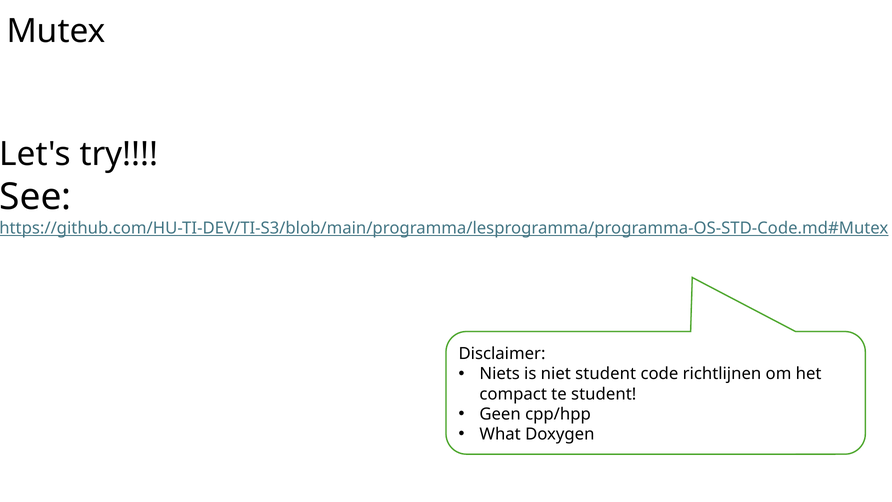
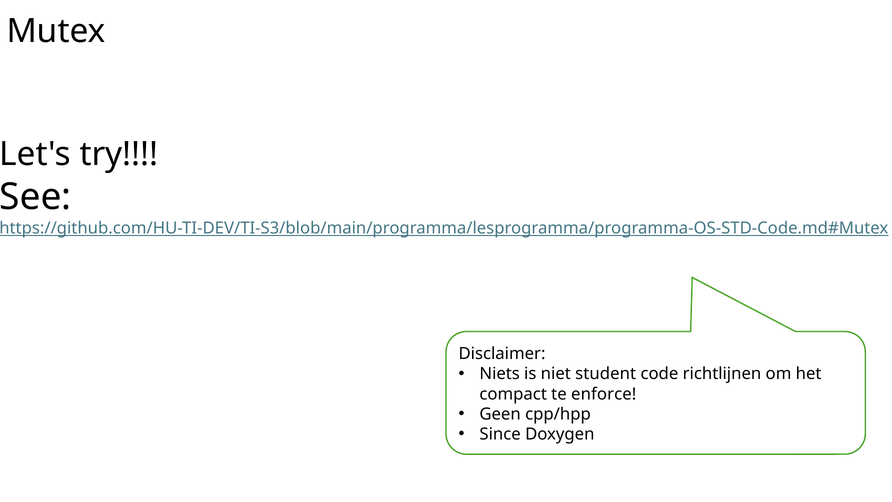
te student: student -> enforce (604, 394)
What: What -> Since (500, 434)
